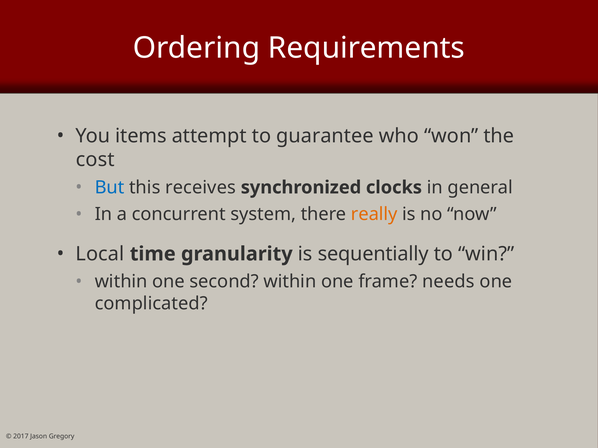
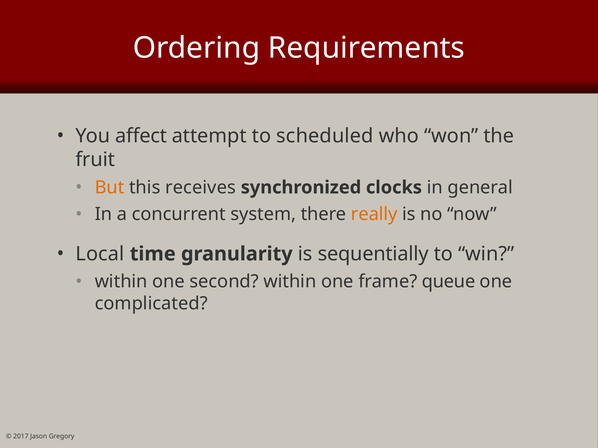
items: items -> affect (141, 136)
guarantee: guarantee -> scheduled (325, 136)
cost: cost -> fruit (95, 160)
But colour: blue -> orange (110, 188)
needs: needs -> queue (449, 282)
